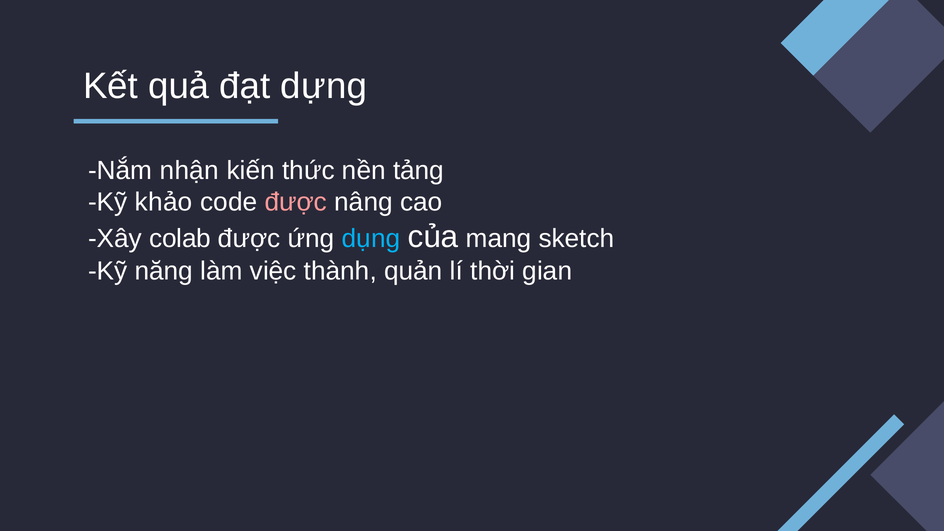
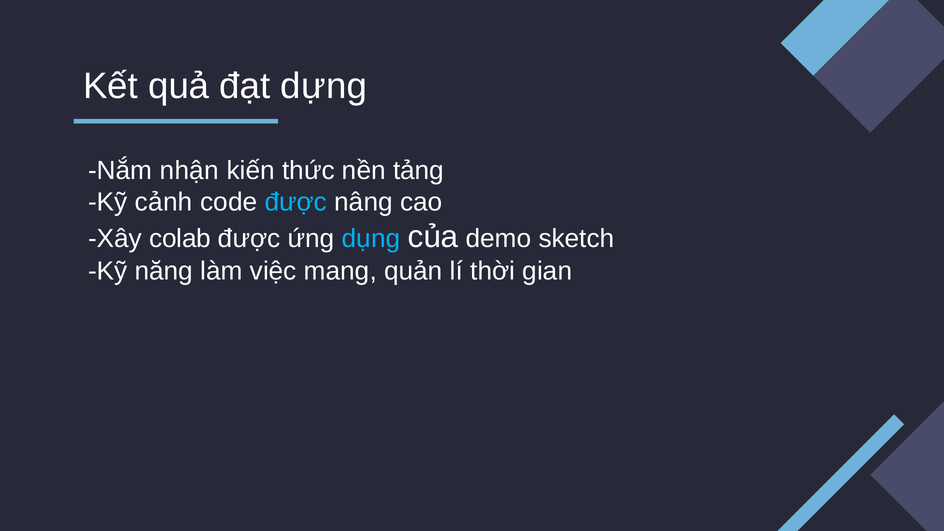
khảo: khảo -> cảnh (164, 202)
được colour: pink -> light blue (296, 202)
mang: mang -> demo (498, 239)
thành: thành -> mang (340, 271)
